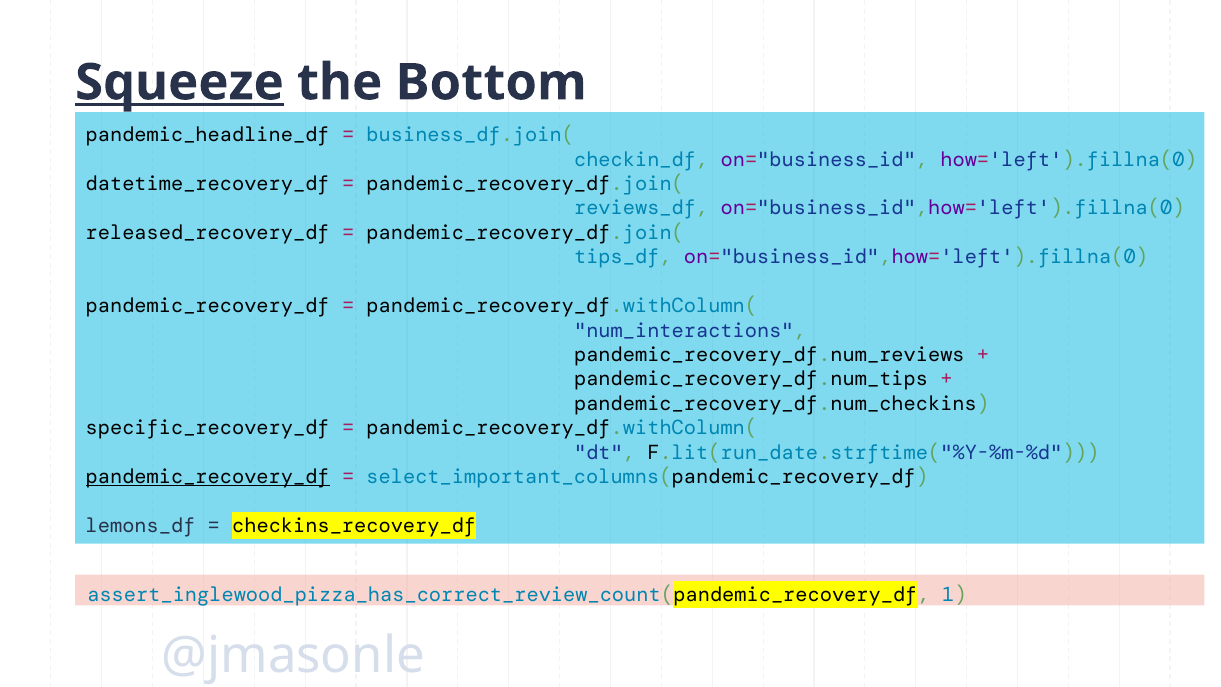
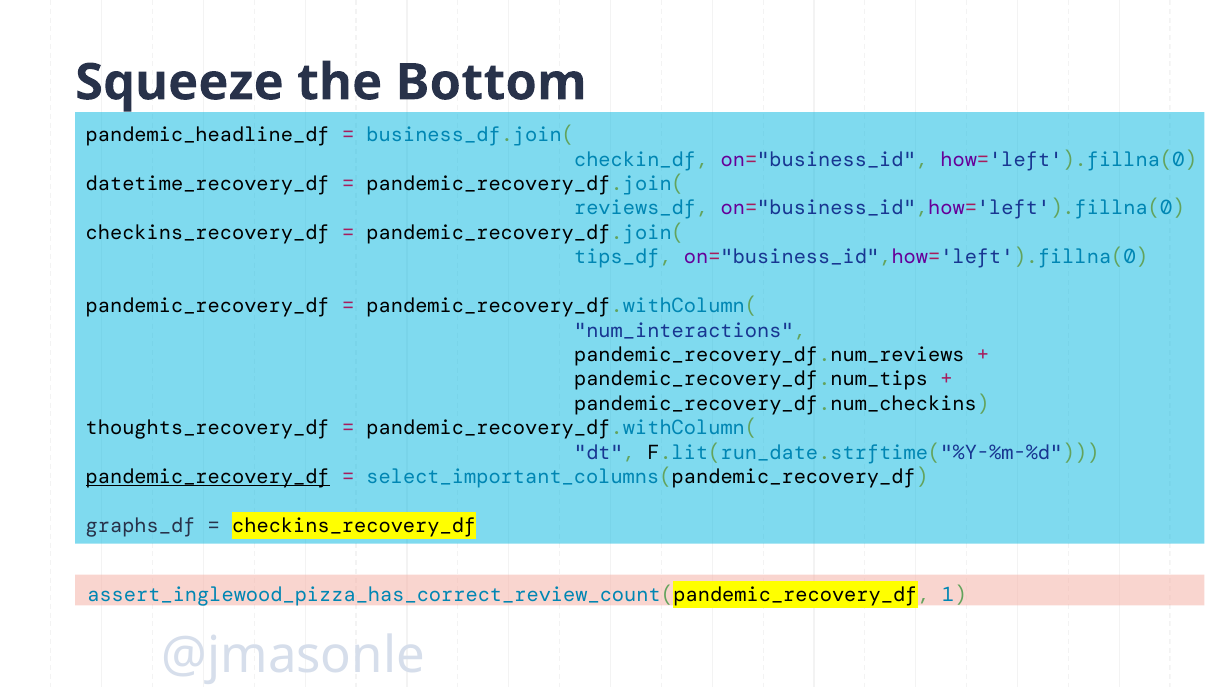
Squeeze underline: present -> none (179, 83)
released_recovery_df: released_recovery_df -> checkins_recovery_df (208, 233)
specific_recovery_df: specific_recovery_df -> thoughts_recovery_df (208, 428)
lemons_df: lemons_df -> graphs_df (141, 526)
